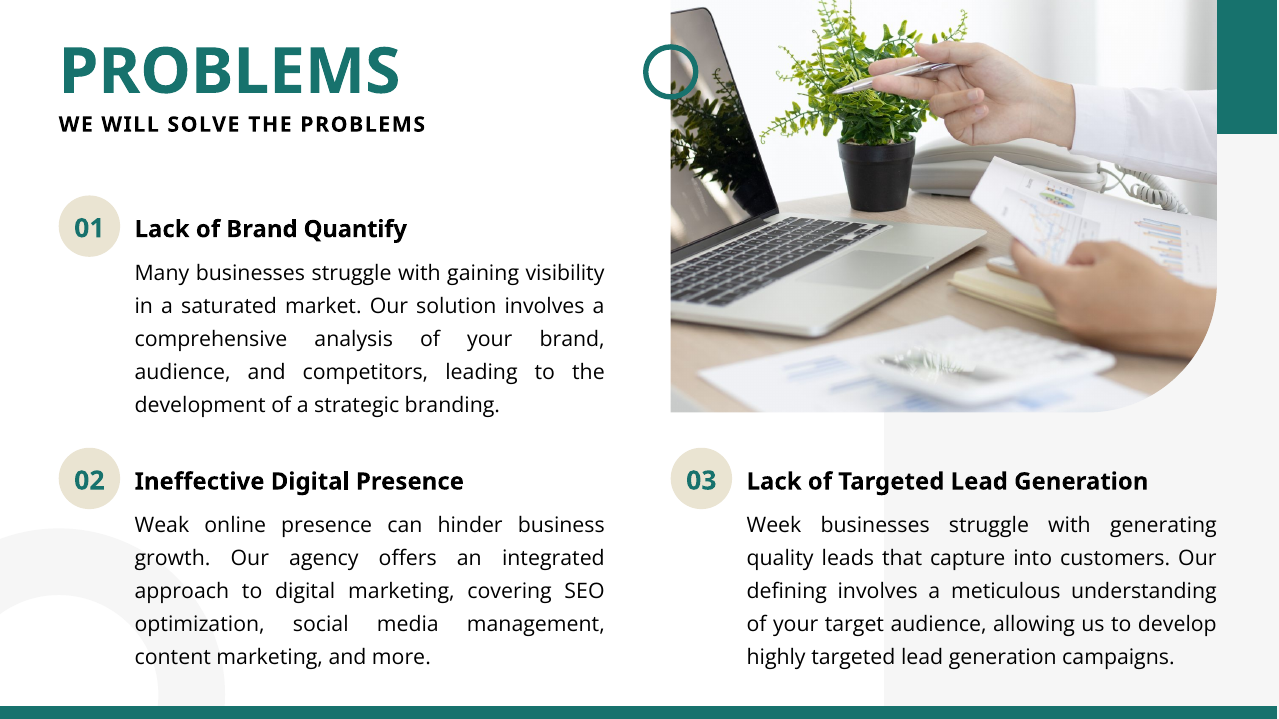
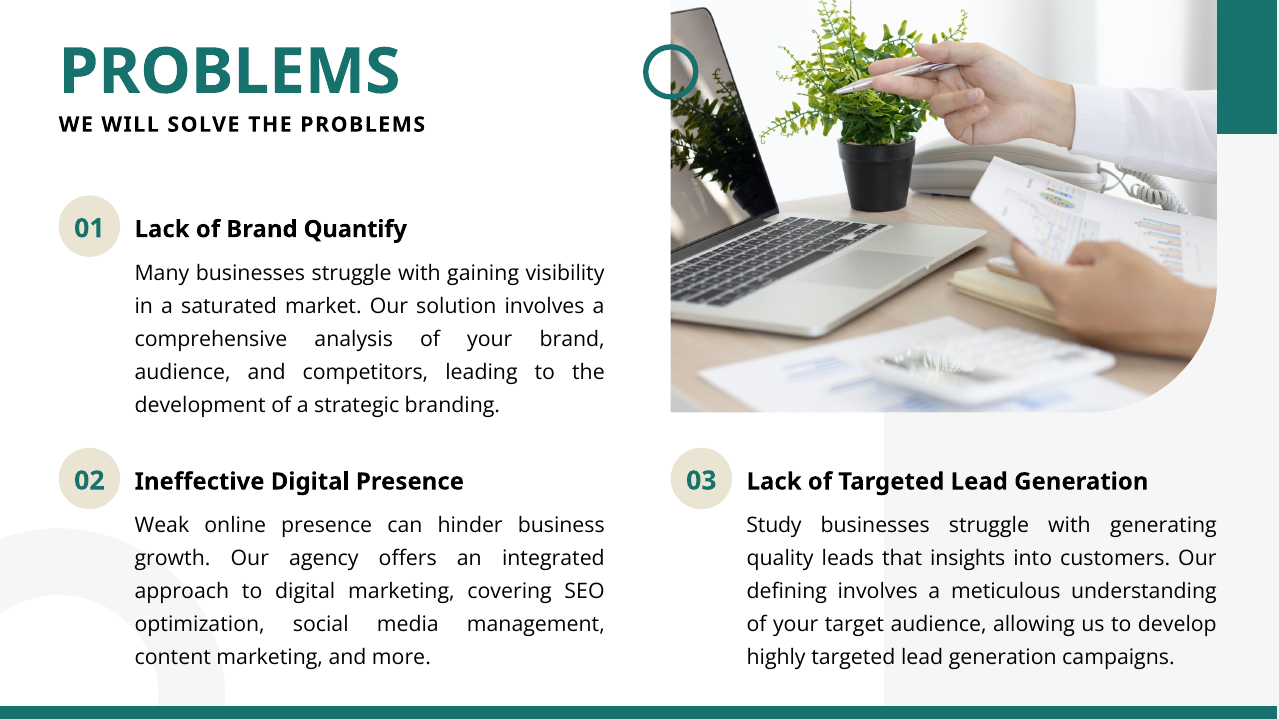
Week: Week -> Study (774, 526)
capture: capture -> insights (968, 559)
